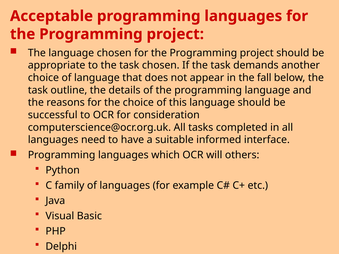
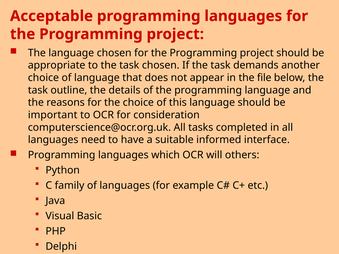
fall: fall -> file (264, 78)
successful: successful -> important (53, 115)
